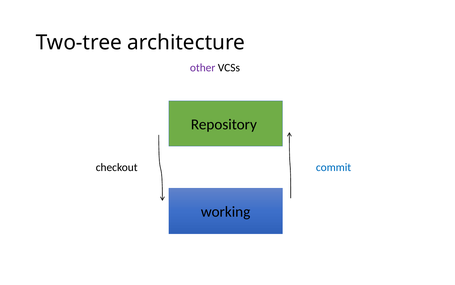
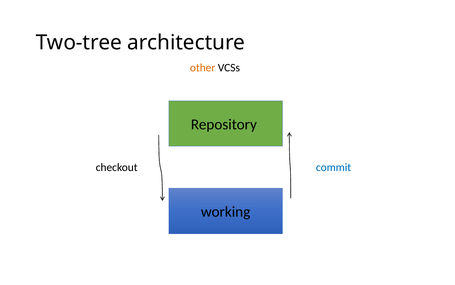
other colour: purple -> orange (203, 68)
